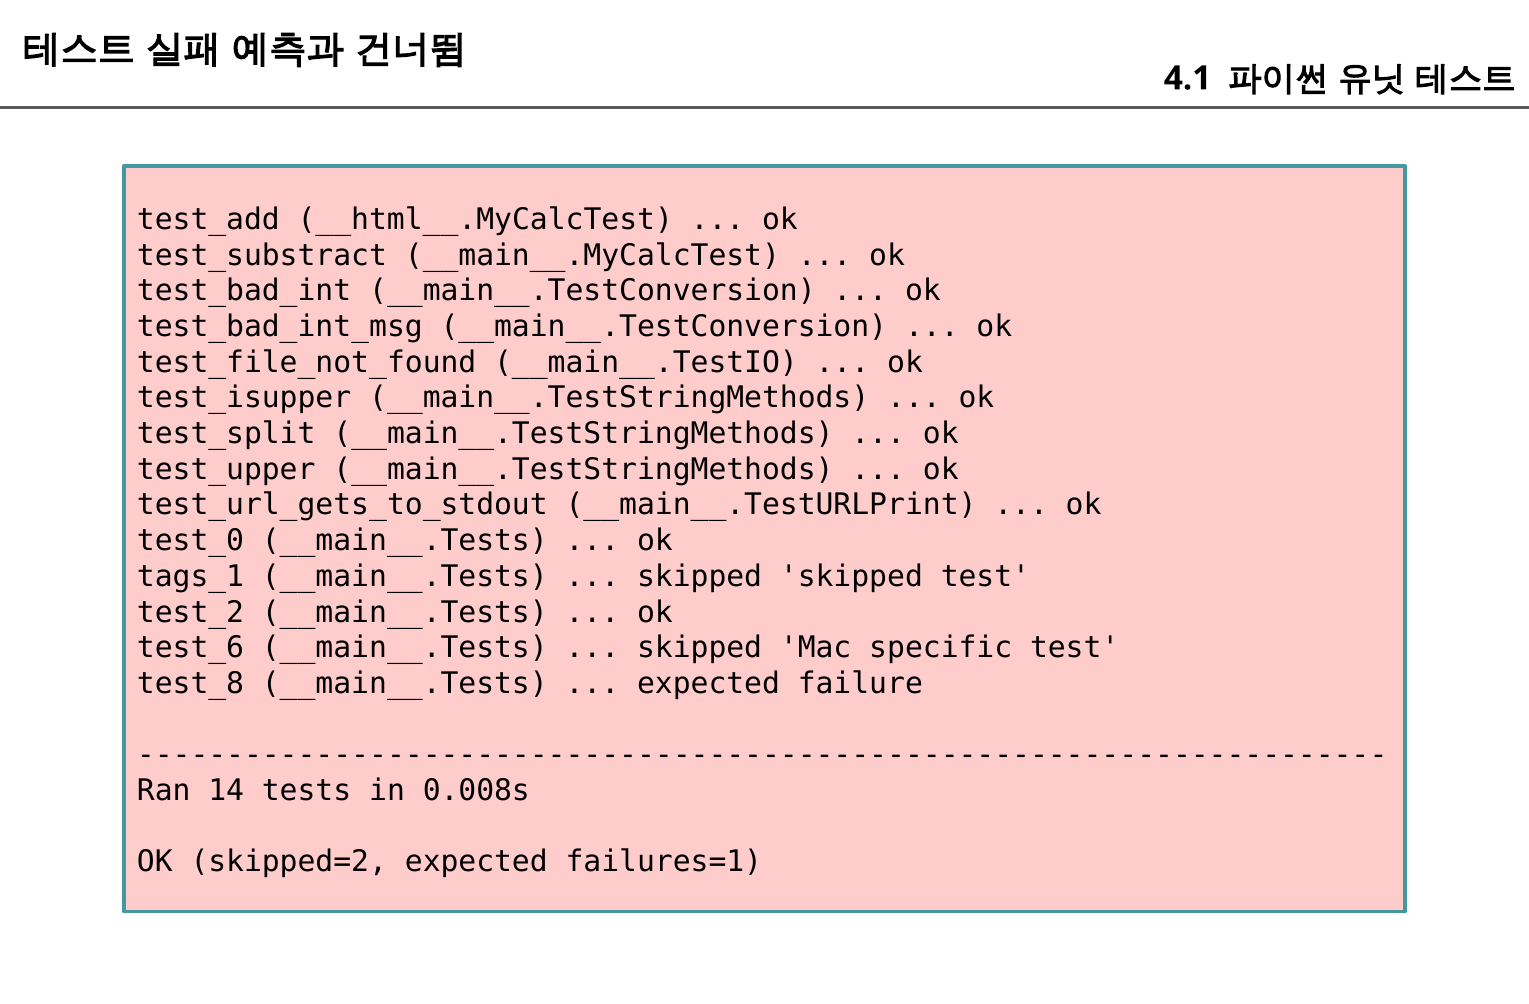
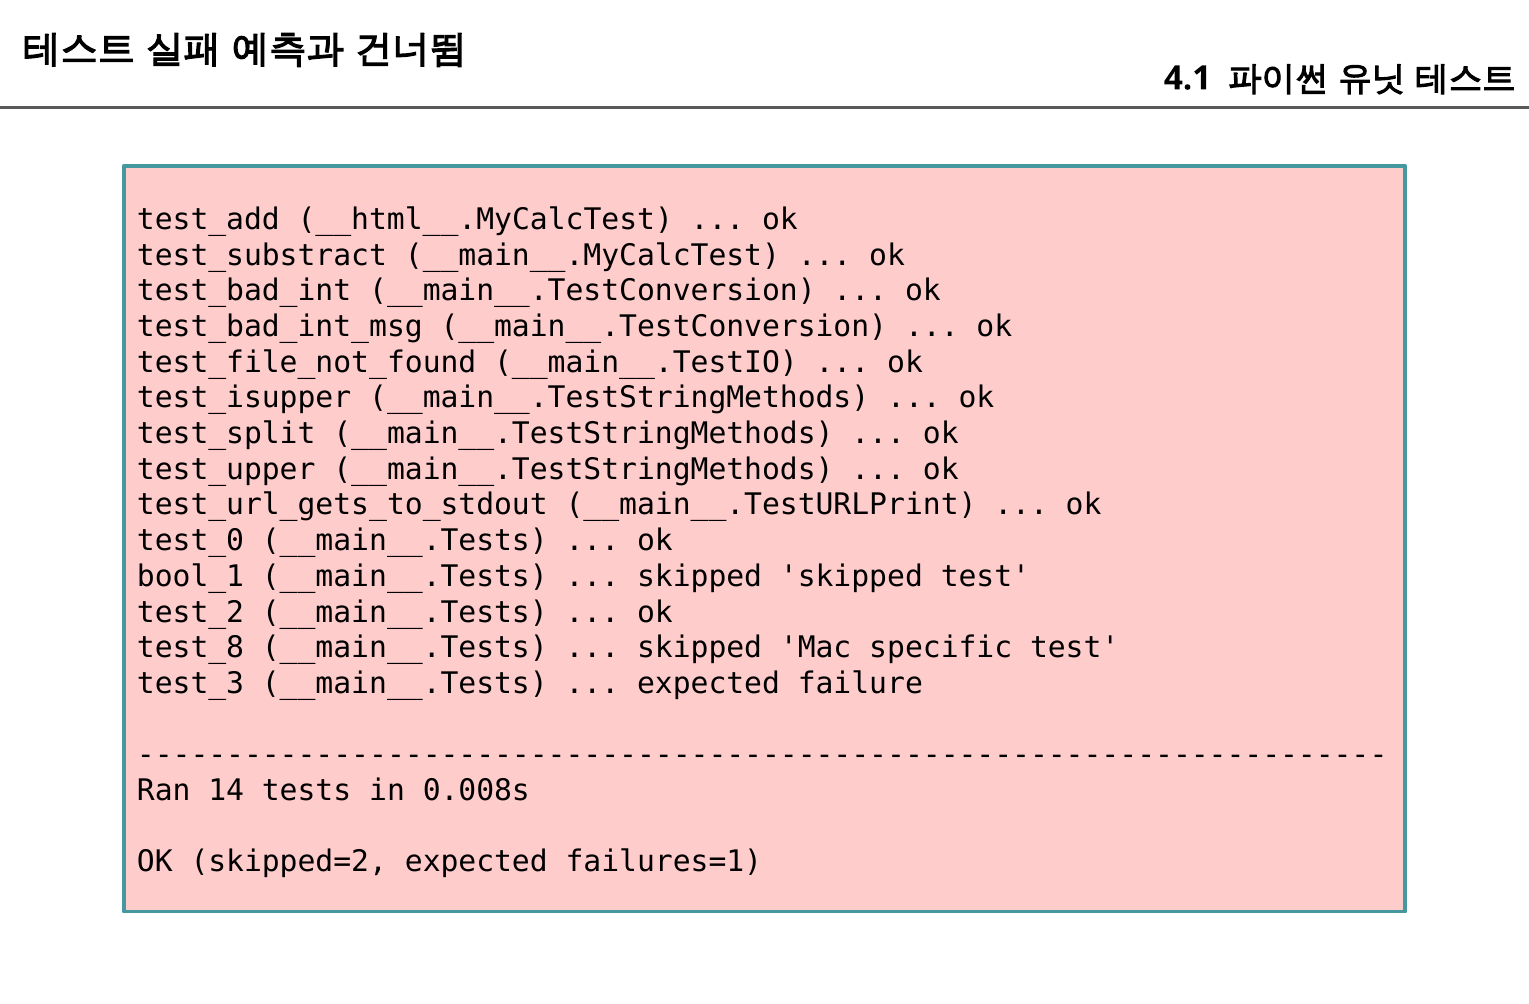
tags_1: tags_1 -> bool_1 (191, 577)
test_6: test_6 -> test_8 (191, 648)
test_8: test_8 -> test_3 (191, 684)
